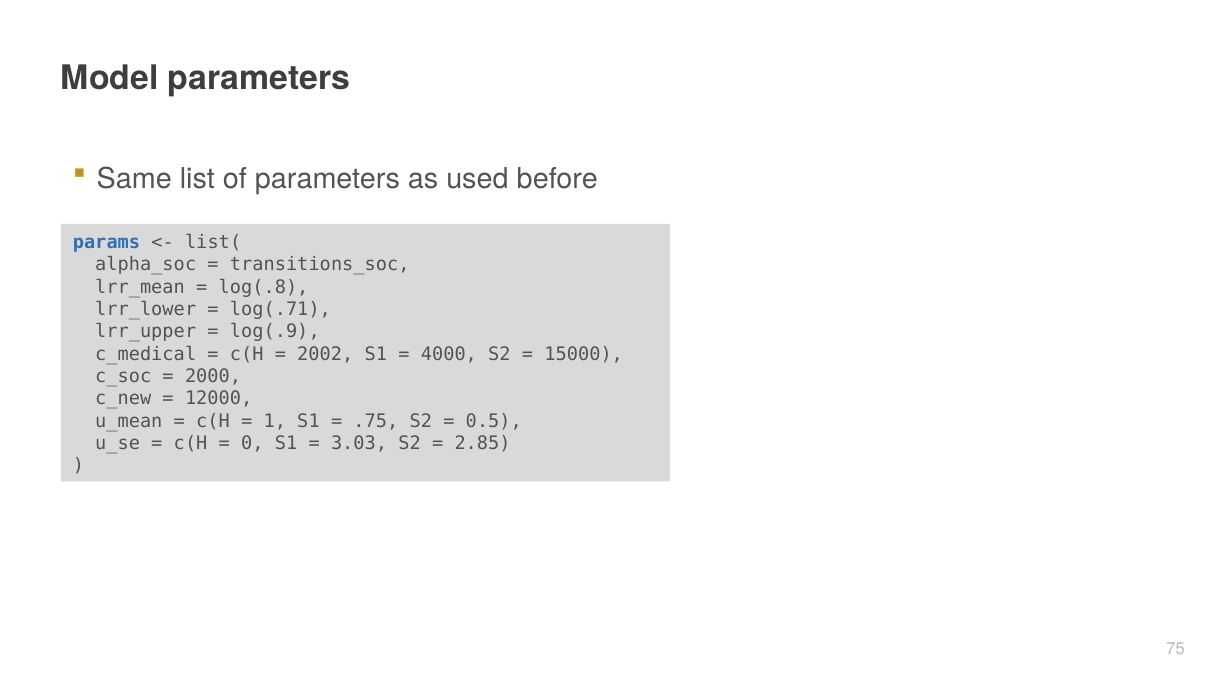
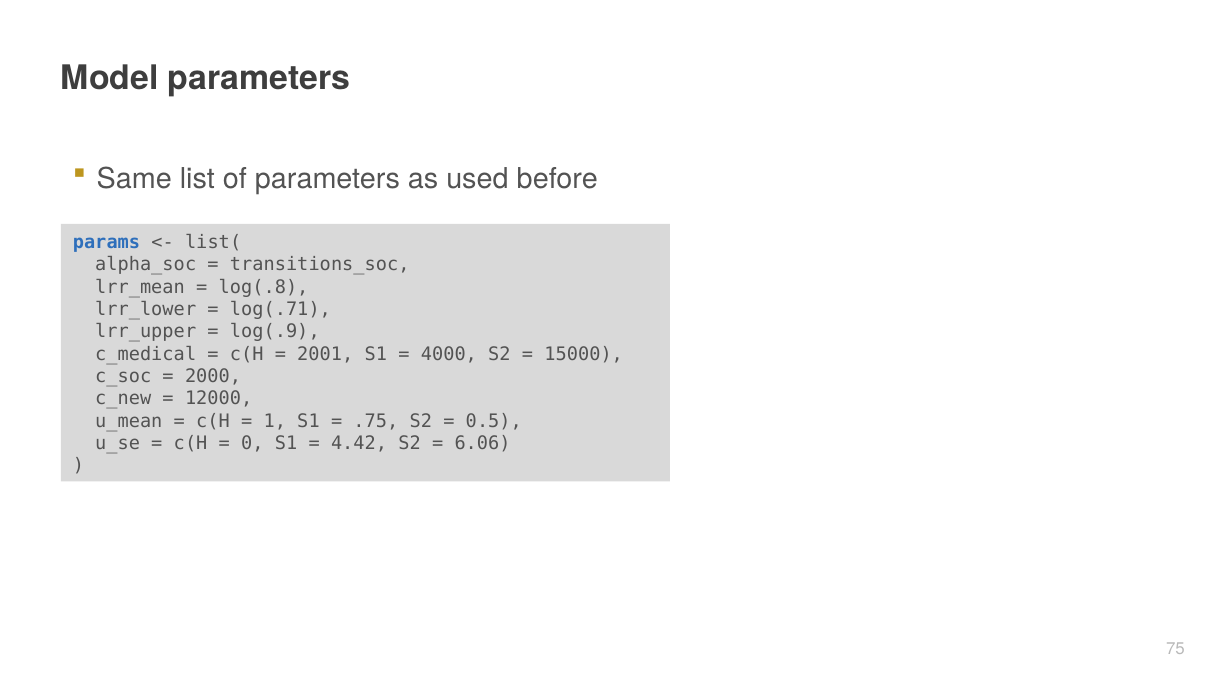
2002: 2002 -> 2001 (325, 354)
3.03: 3.03 -> 4.42 (359, 443)
2.85: 2.85 -> 6.06 (483, 443)
